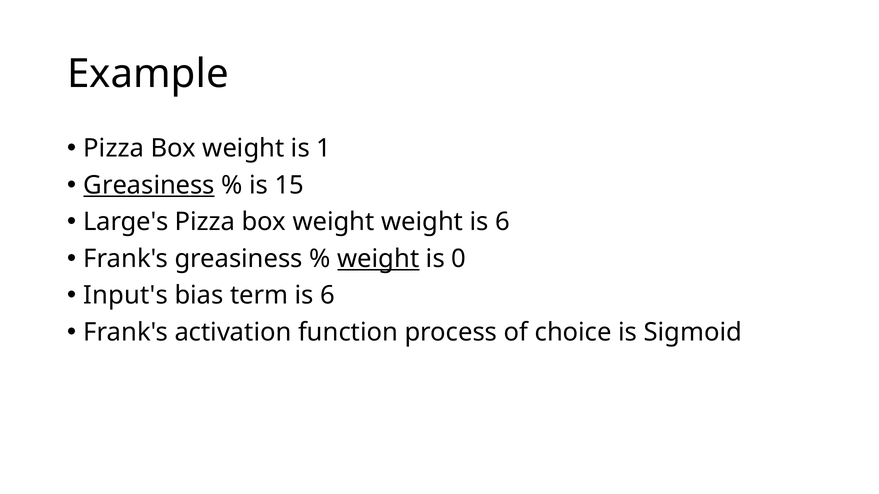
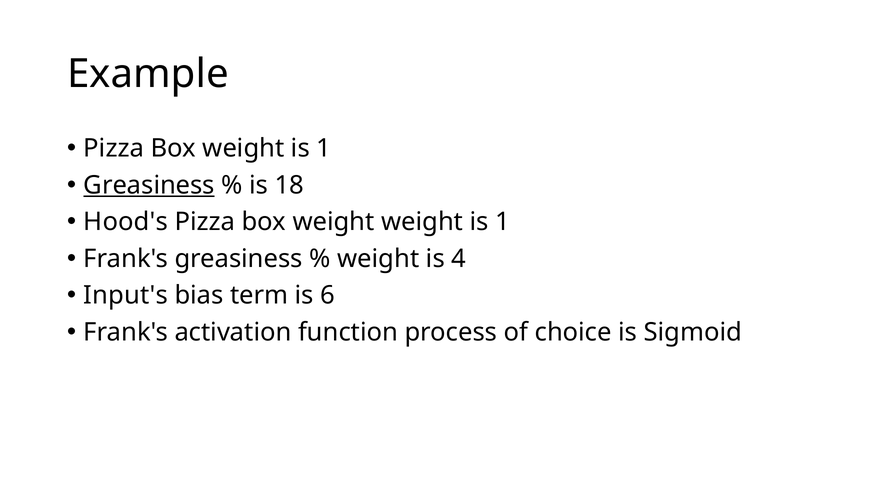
15: 15 -> 18 (289, 185)
Large's: Large's -> Hood's (126, 222)
weight weight is 6: 6 -> 1 (503, 222)
weight underline: present -> none (378, 259)
0: 0 -> 4 (459, 259)
